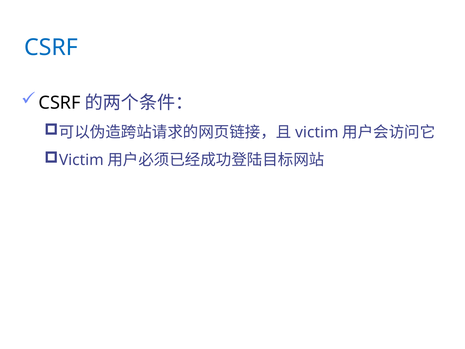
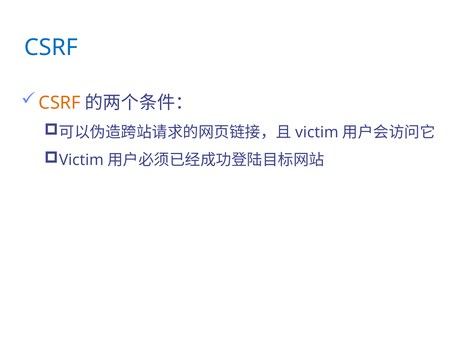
CSRF colour: black -> orange (60, 103)
